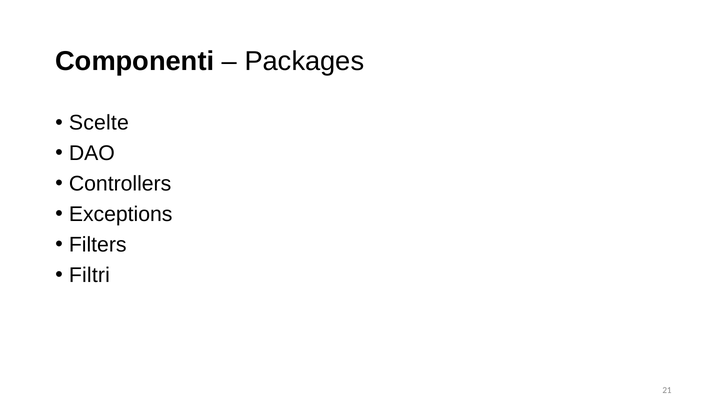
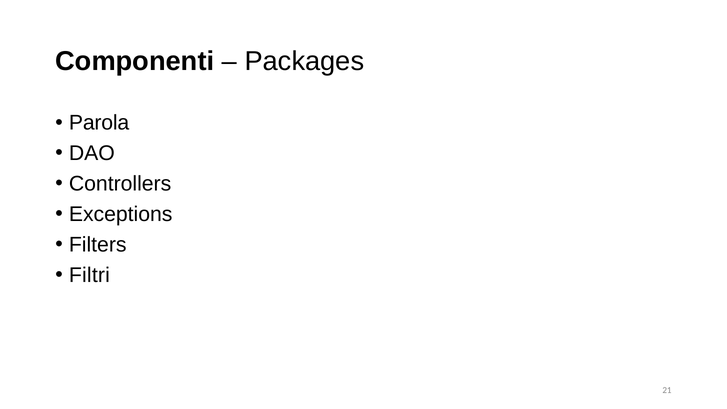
Scelte: Scelte -> Parola (99, 123)
